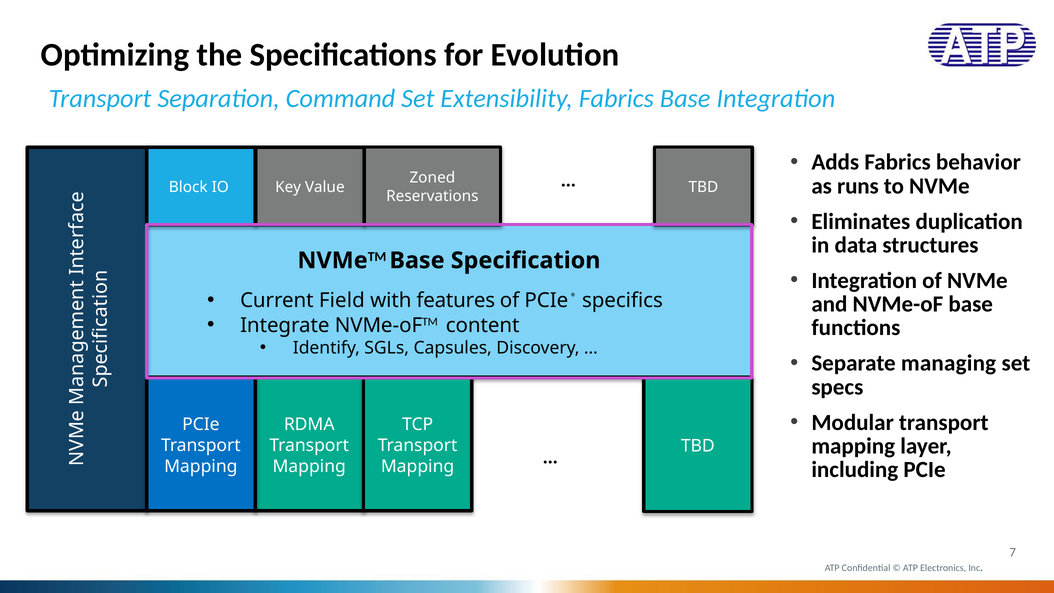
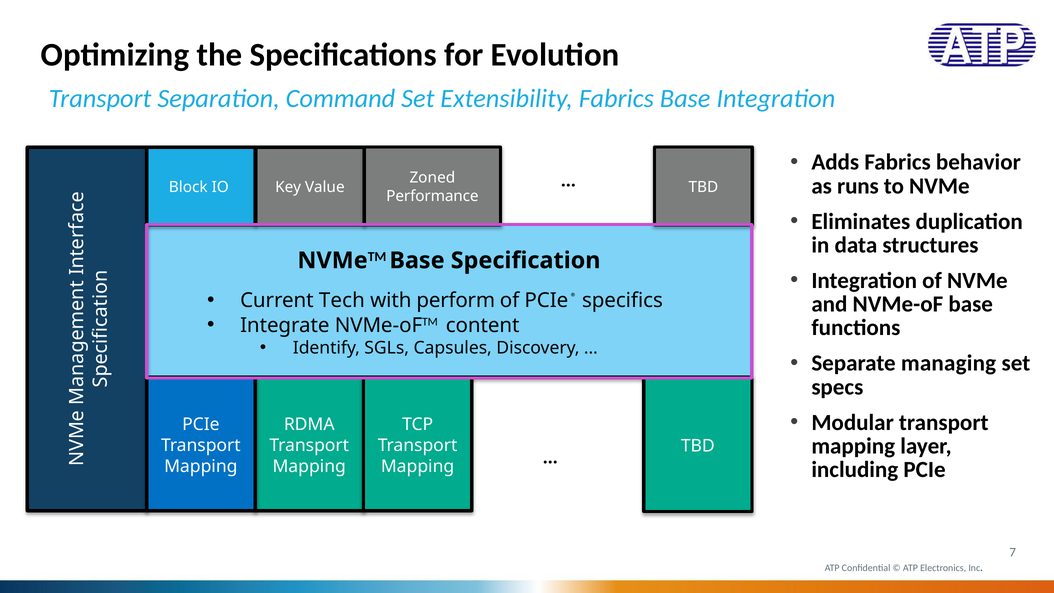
Reservations: Reservations -> Performance (432, 196)
Field: Field -> Tech (342, 301)
features: features -> perform (456, 301)
